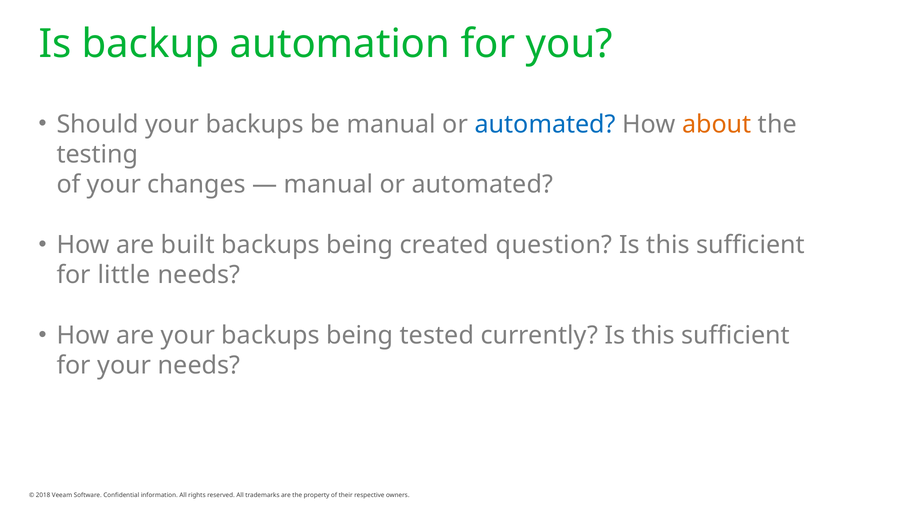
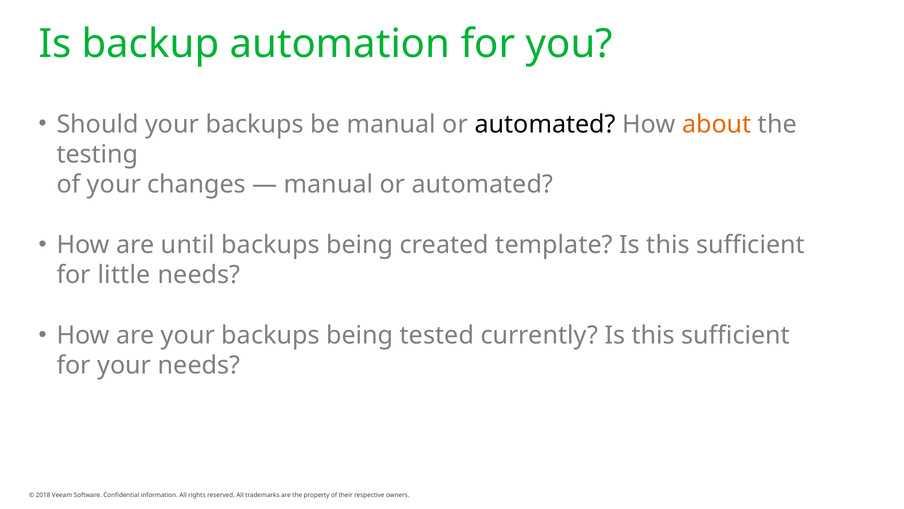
automated colour: blue -> black (545, 124)
built: built -> until (188, 245)
question: question -> template (554, 245)
